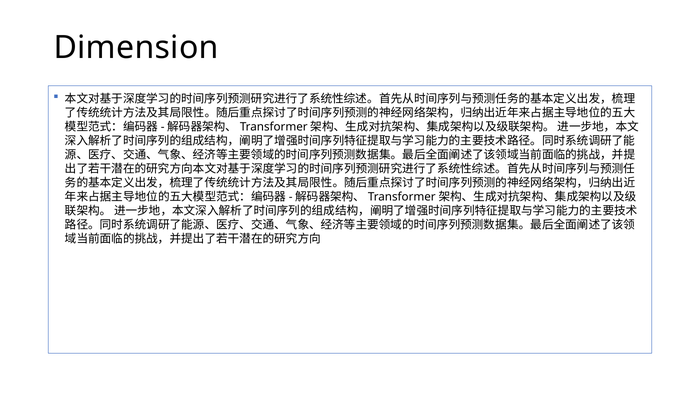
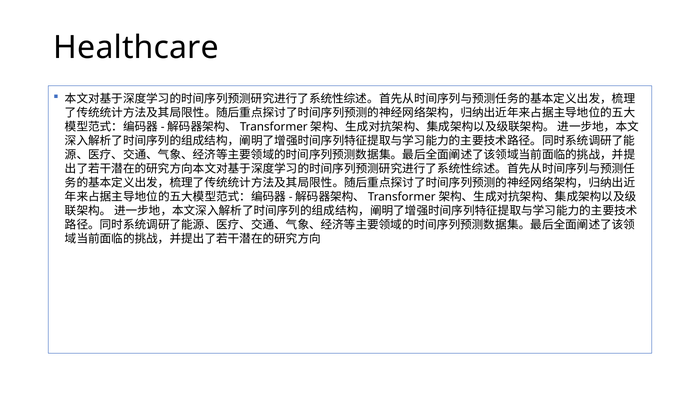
Dimension: Dimension -> Healthcare (136, 48)
